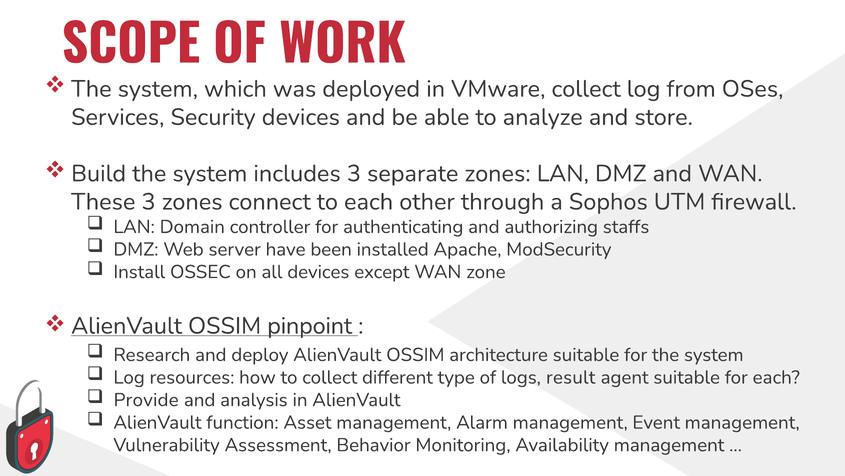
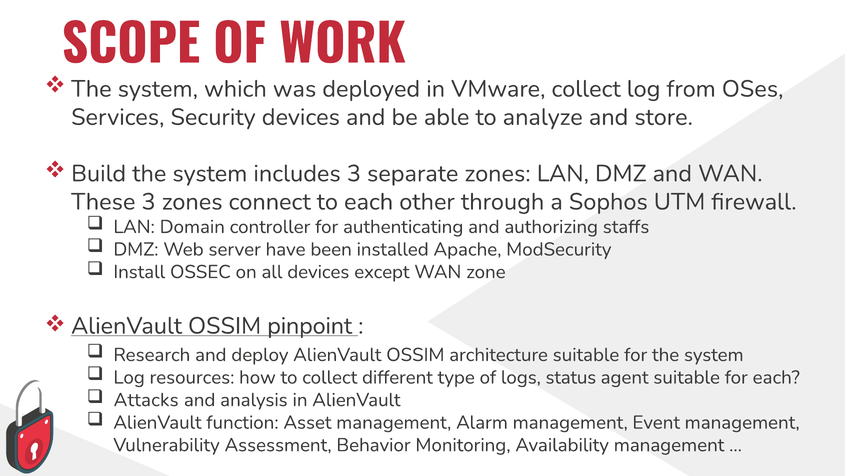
result: result -> status (571, 377)
Provide: Provide -> Attacks (146, 399)
